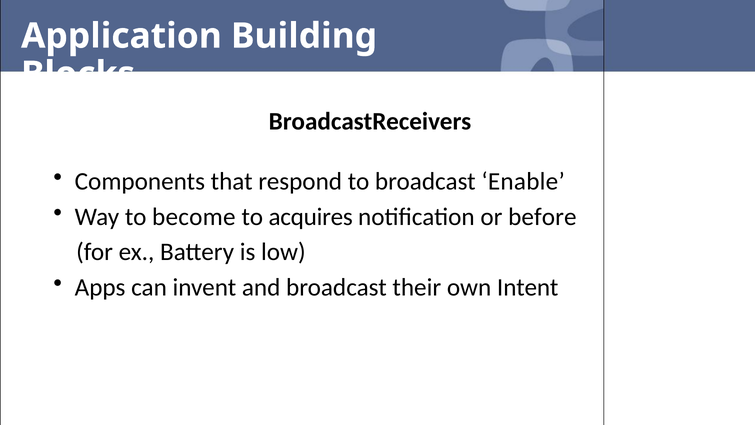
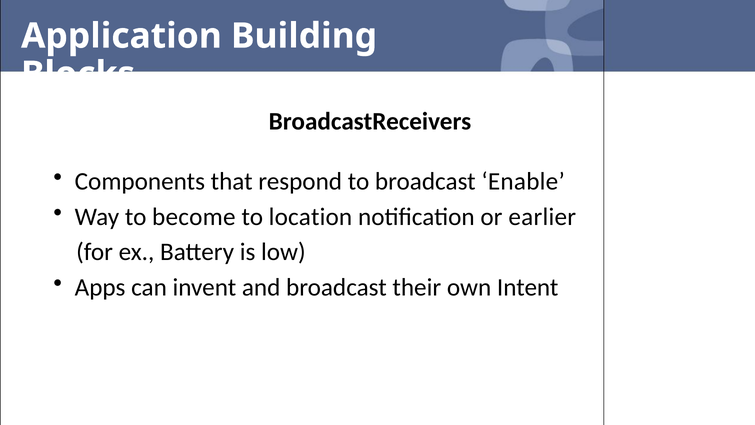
acquires: acquires -> location (310, 217)
before: before -> earlier (542, 217)
